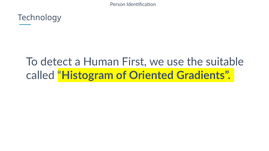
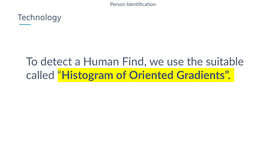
First: First -> Find (134, 62)
